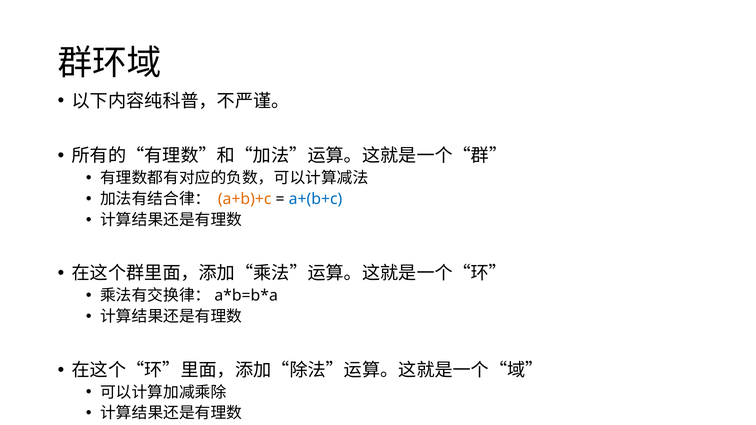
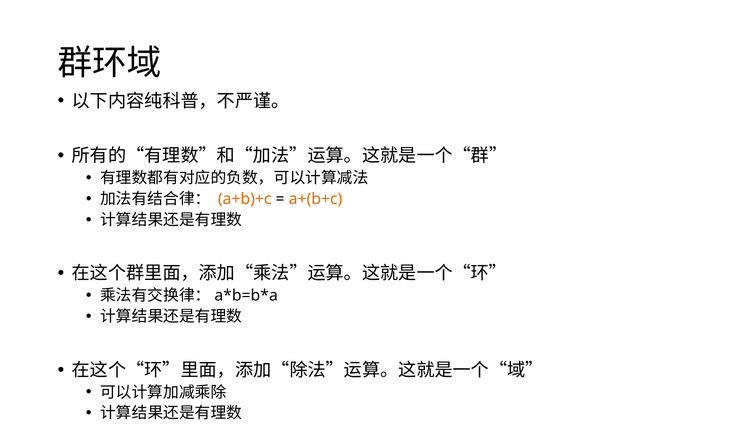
a+(b+c colour: blue -> orange (316, 199)
